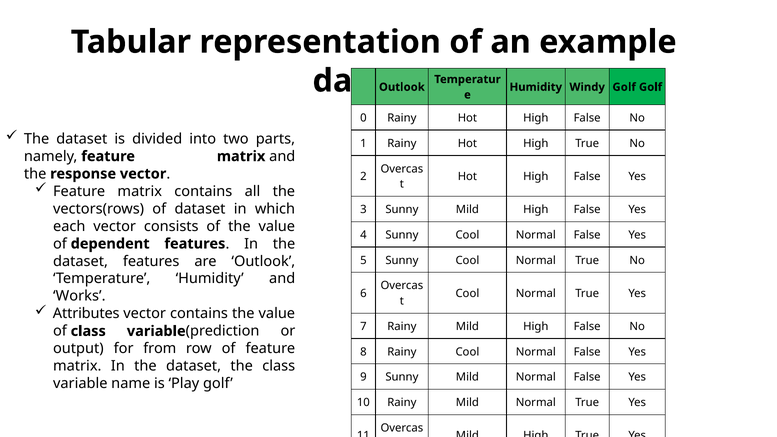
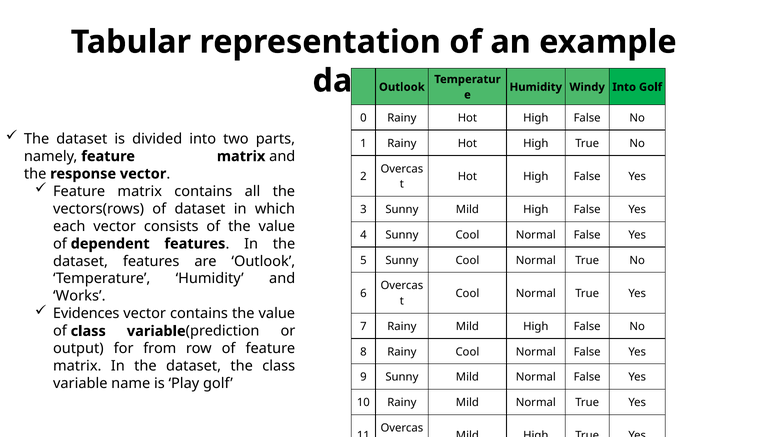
Windy Golf: Golf -> Into (624, 87)
Attributes: Attributes -> Evidences (86, 314)
